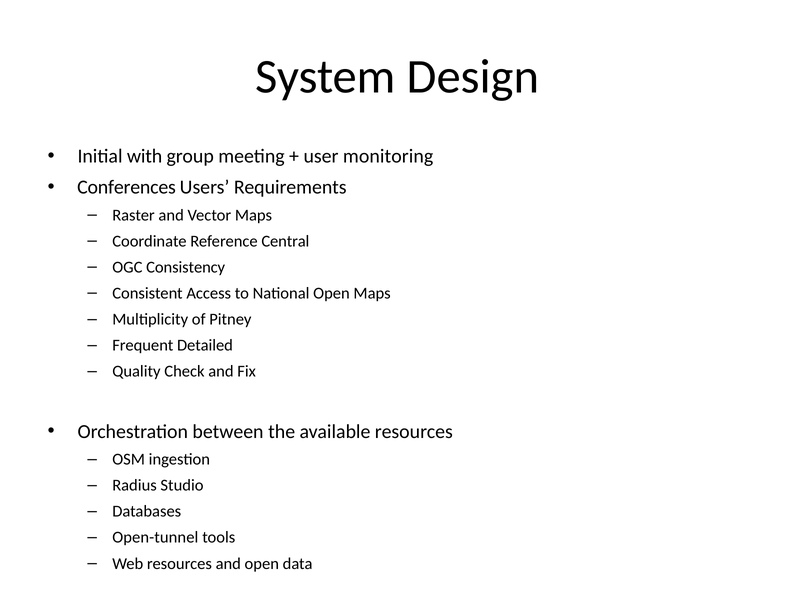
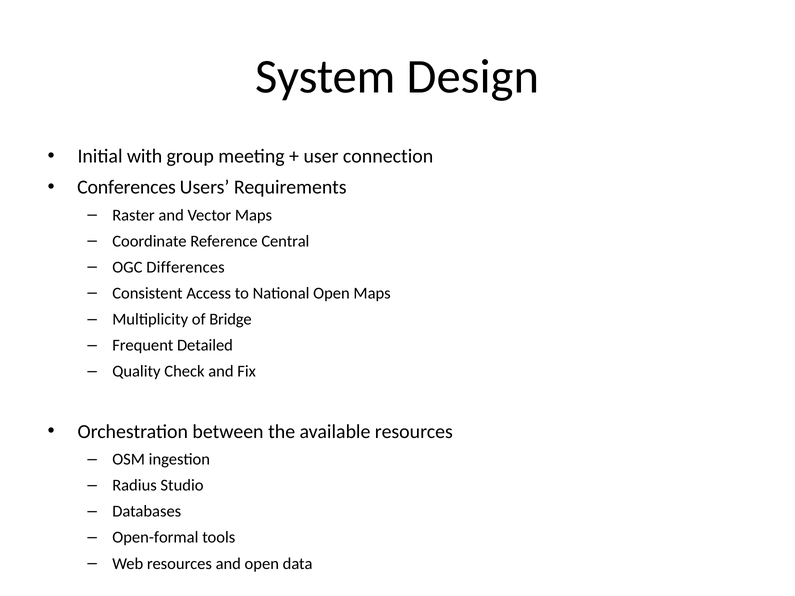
monitoring: monitoring -> connection (388, 156)
Consistency: Consistency -> Differences (186, 267)
Pitney: Pitney -> Bridge (230, 319)
Open-tunnel: Open-tunnel -> Open-formal (155, 538)
